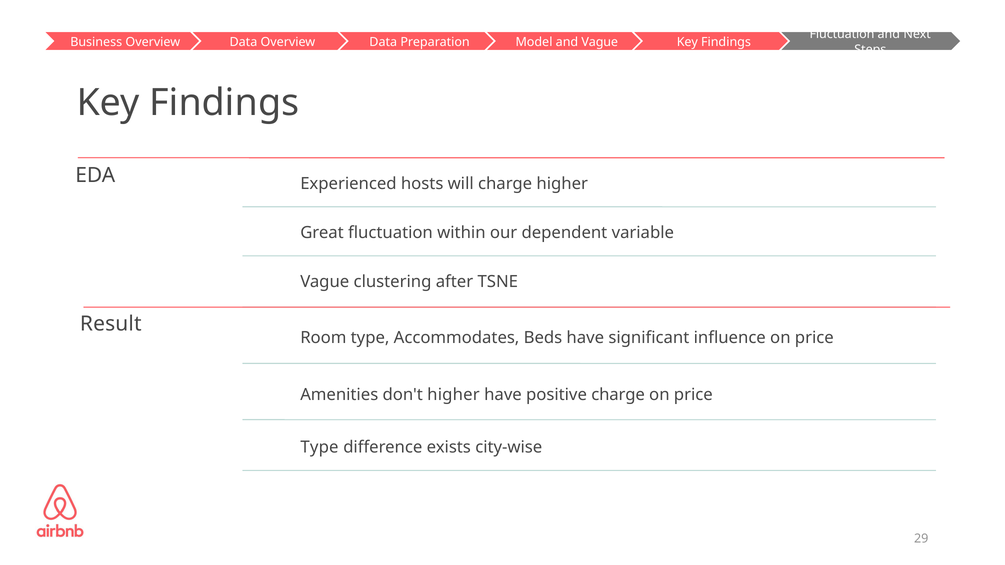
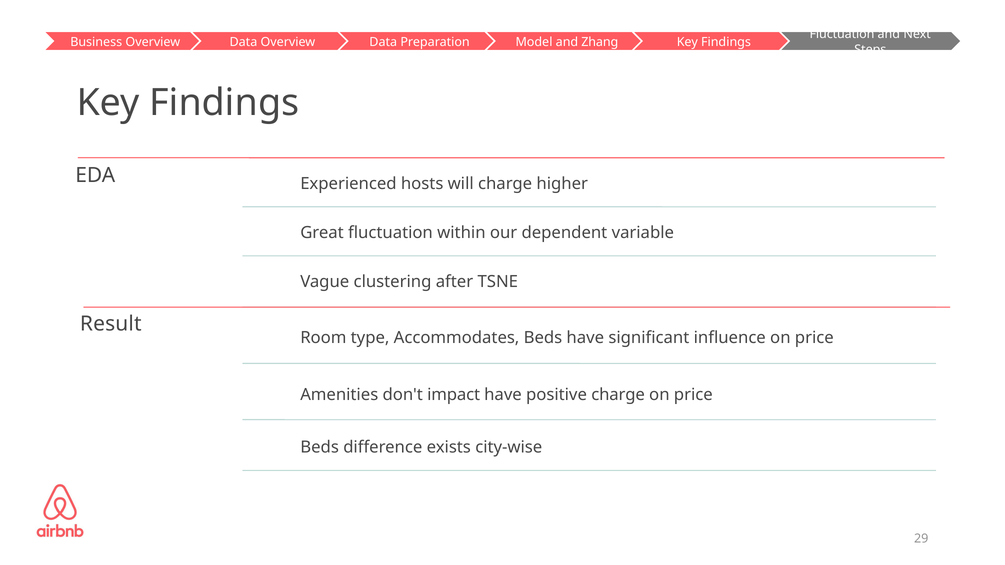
and Vague: Vague -> Zhang (600, 42)
don't higher: higher -> impact (454, 395)
Type: Type -> Beds (320, 447)
